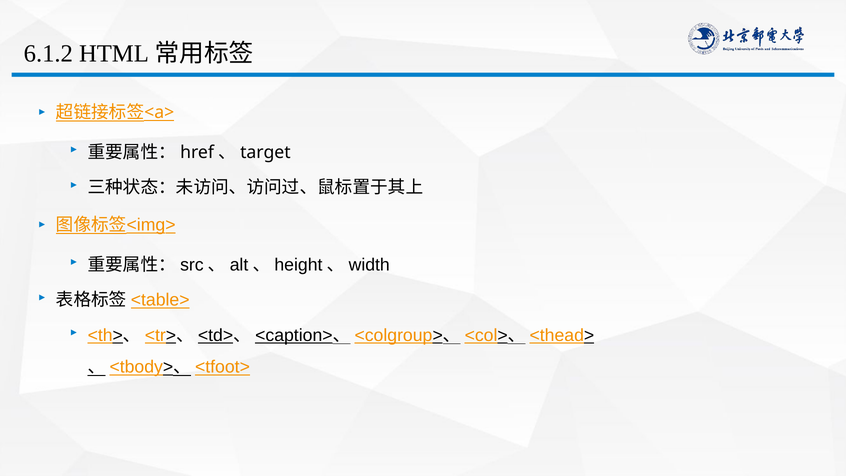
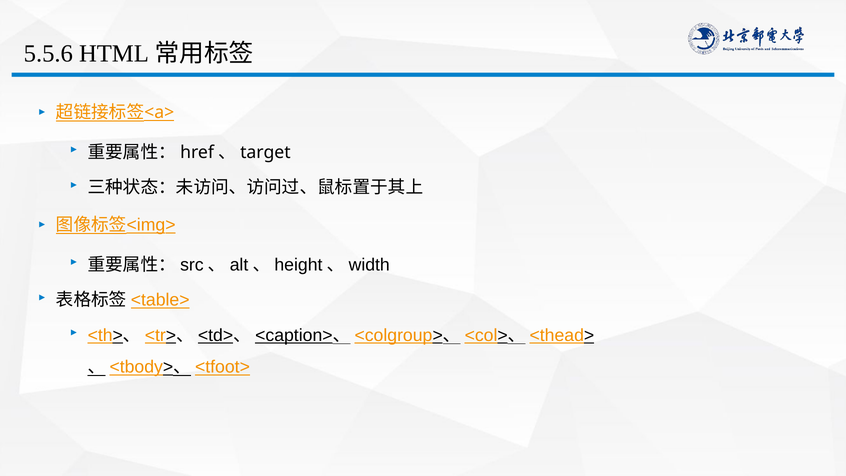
6.1.2: 6.1.2 -> 5.5.6 (48, 53)
